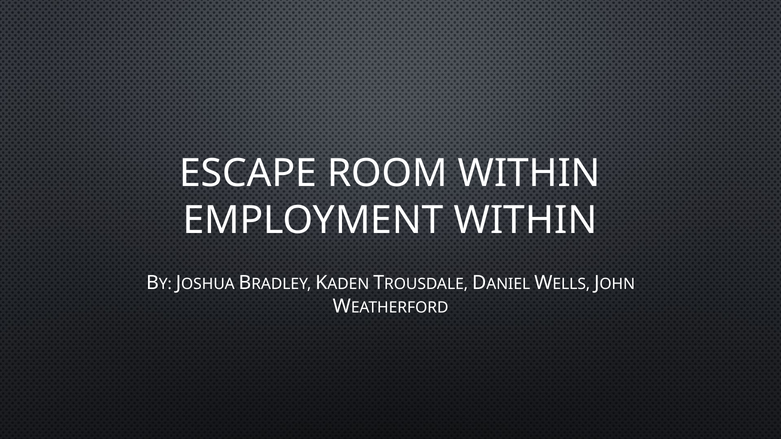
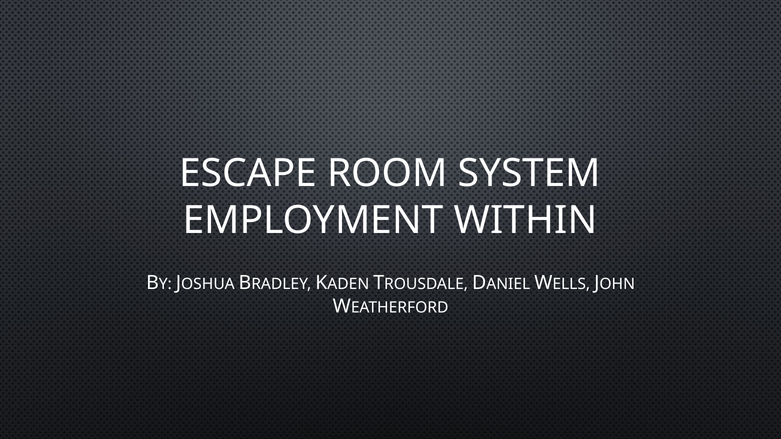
ROOM WITHIN: WITHIN -> SYSTEM (529, 174)
